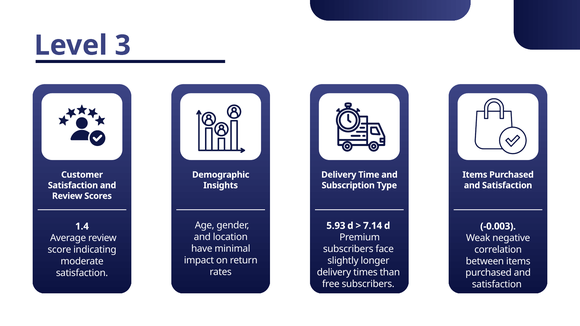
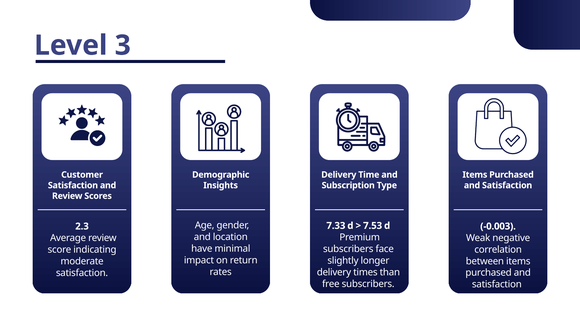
5.93: 5.93 -> 7.33 (336, 226)
7.14: 7.14 -> 7.53 (373, 226)
1.4: 1.4 -> 2.3 (82, 226)
